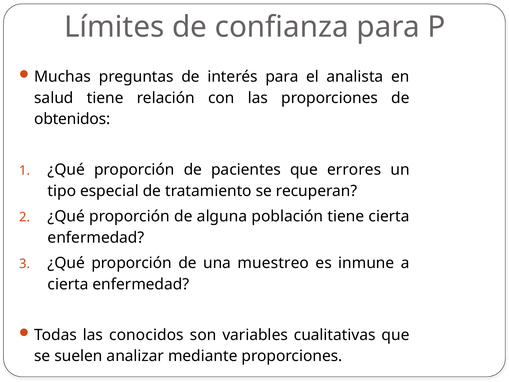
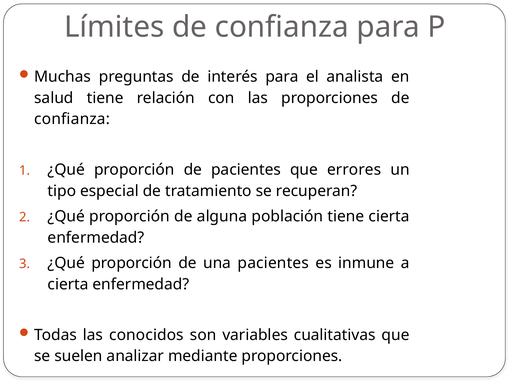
obtenidos: obtenidos -> confianza (72, 119)
una muestreo: muestreo -> pacientes (273, 263)
